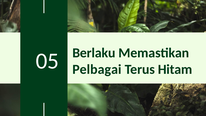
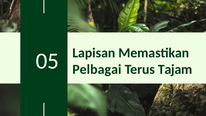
Berlaku: Berlaku -> Lapisan (94, 53)
Hitam: Hitam -> Tajam (175, 69)
